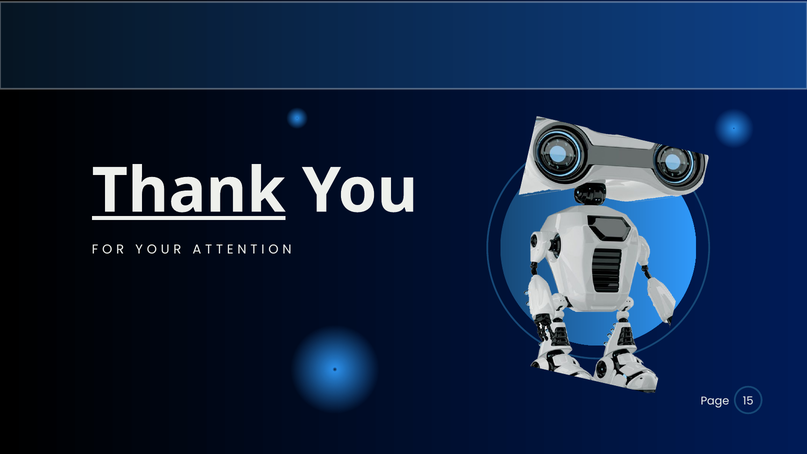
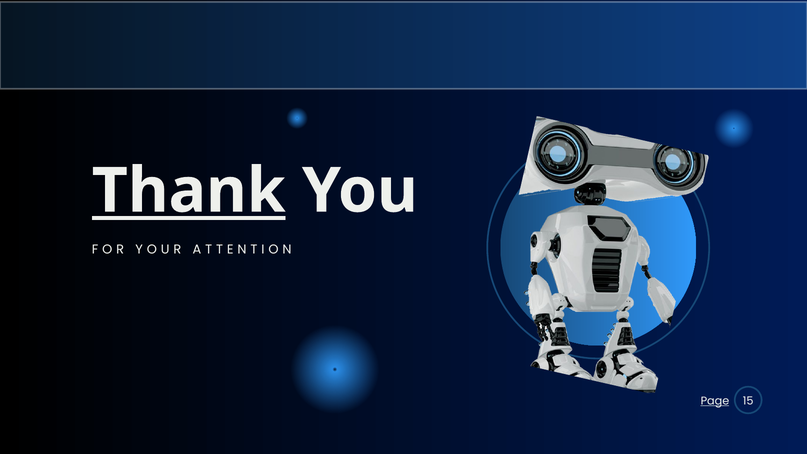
Page underline: none -> present (715, 401)
